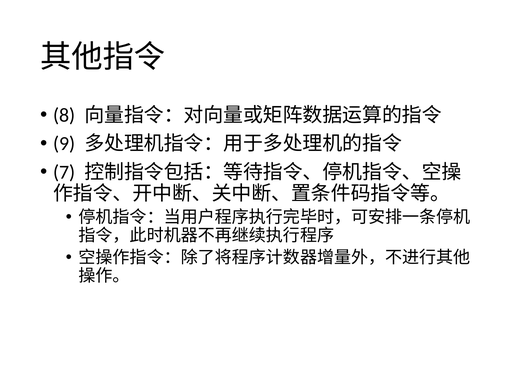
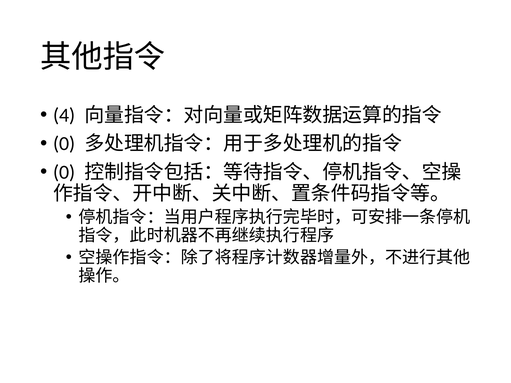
8: 8 -> 4 (64, 115)
9: 9 -> 0 (64, 144)
7: 7 -> 0 (64, 172)
